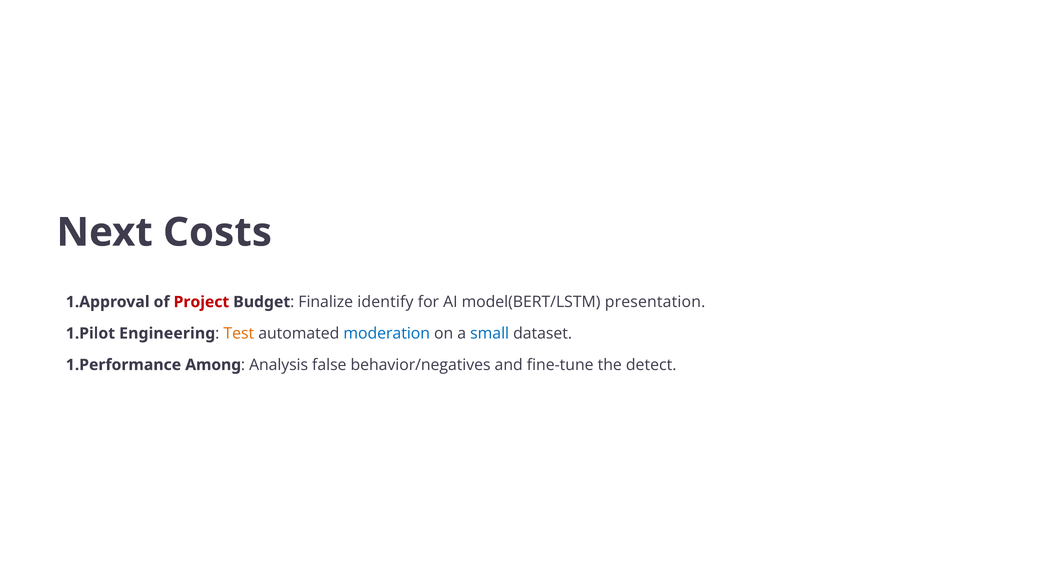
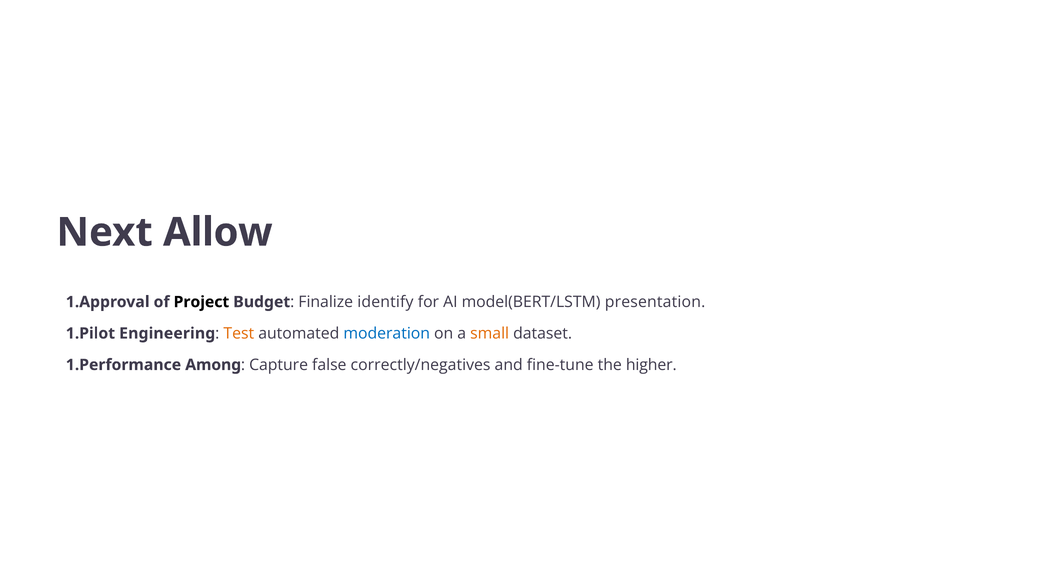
Costs: Costs -> Allow (218, 232)
Project colour: red -> black (201, 302)
small colour: blue -> orange (490, 333)
Analysis: Analysis -> Capture (279, 365)
behavior/negatives: behavior/negatives -> correctly/negatives (421, 365)
detect: detect -> higher (651, 365)
